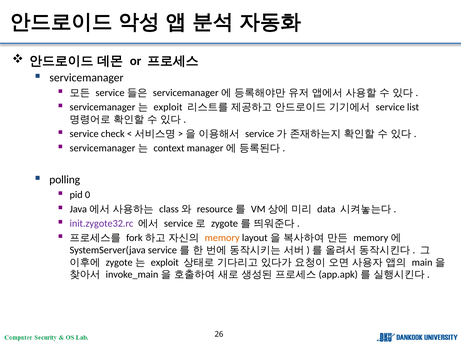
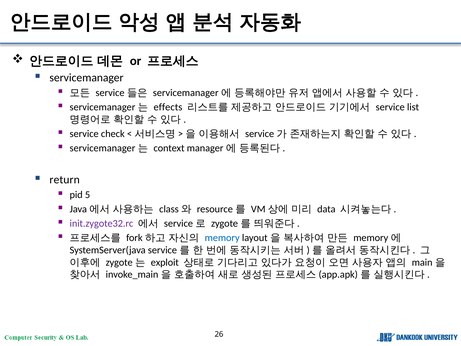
exploit: exploit -> effects (168, 107)
polling: polling -> return (65, 180)
0: 0 -> 5 (88, 195)
memory colour: orange -> blue (222, 238)
